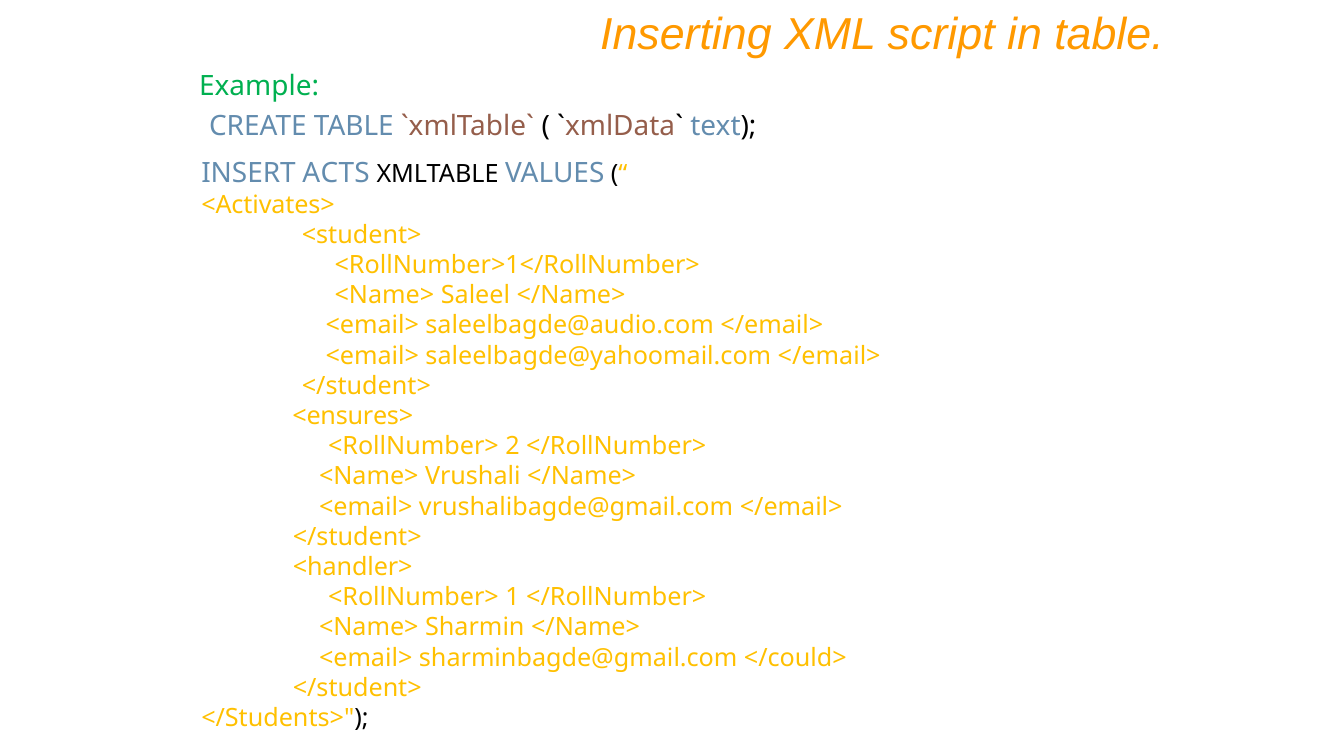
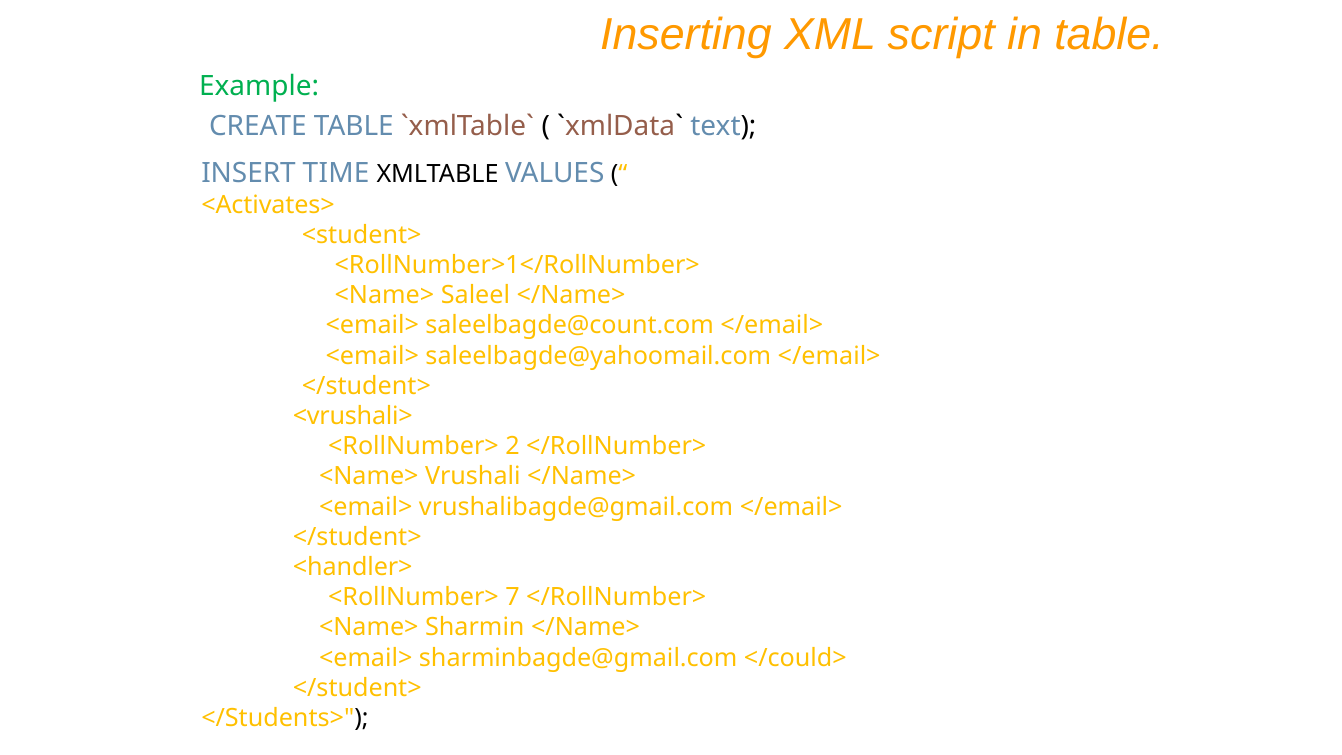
ACTS: ACTS -> TIME (336, 173)
saleelbagde@audio.com: saleelbagde@audio.com -> saleelbagde@count.com (570, 326)
<ensures>: <ensures> -> <vrushali> (353, 416)
1: 1 -> 7 (512, 597)
